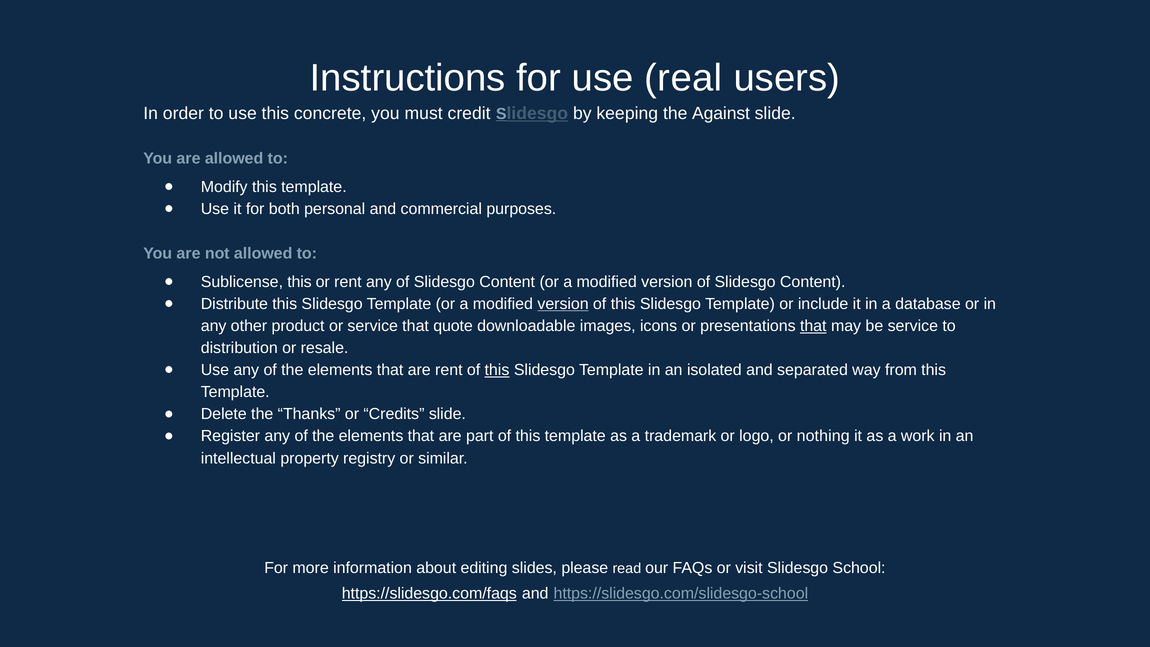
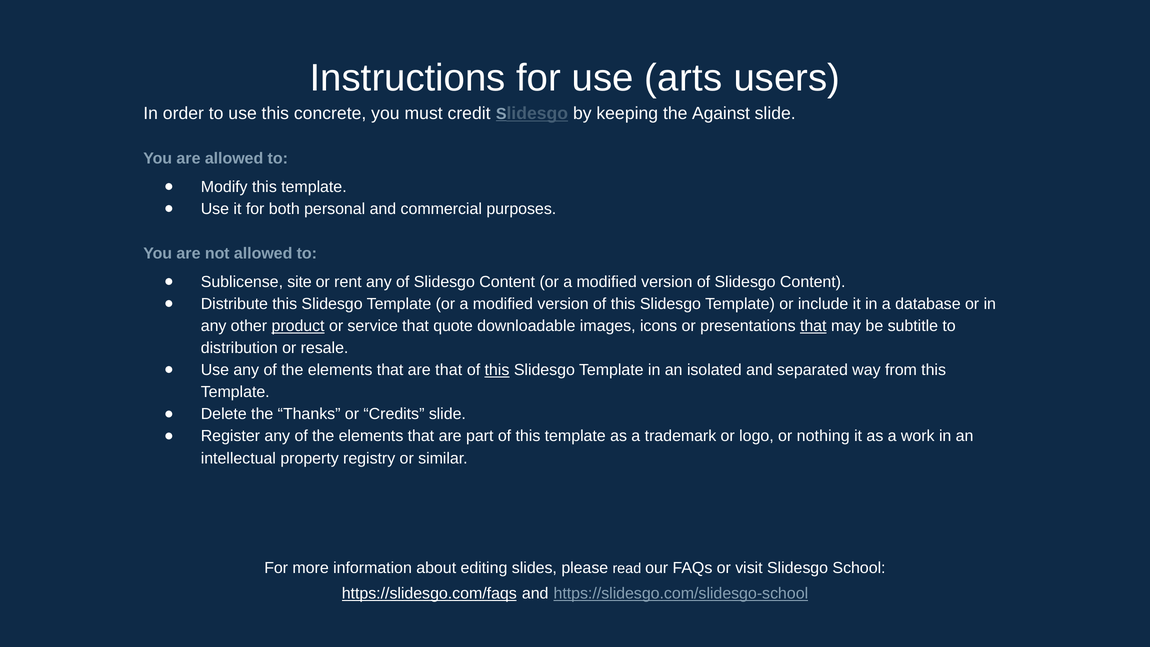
real: real -> arts (683, 78)
Sublicense this: this -> site (299, 282)
version underline: present -> none (563, 304)
product underline: none -> present (298, 326)
be service: service -> subtitle (913, 326)
are rent: rent -> that (449, 370)
